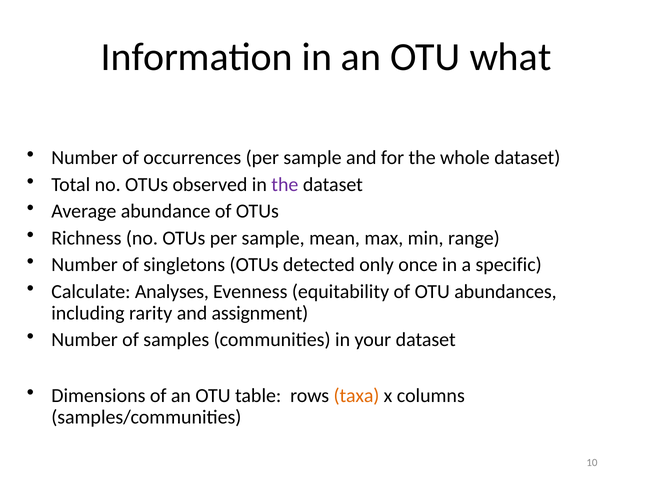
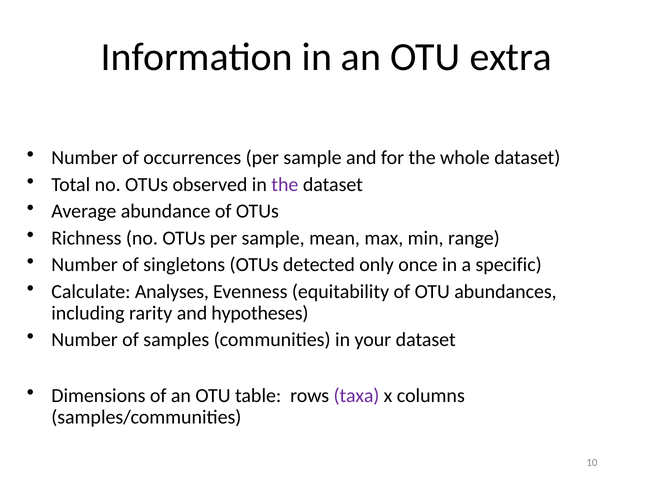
what: what -> extra (511, 57)
assignment: assignment -> hypotheses (260, 313)
taxa colour: orange -> purple (356, 396)
